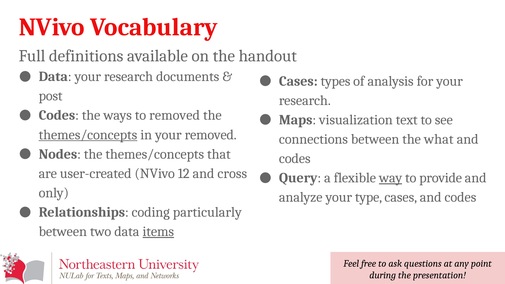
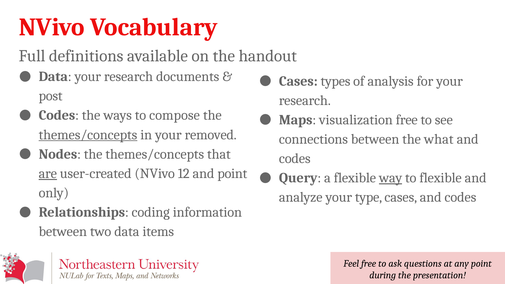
to removed: removed -> compose (175, 115)
visualization text: text -> free (407, 120)
are underline: none -> present (48, 173)
and cross: cross -> point (232, 173)
to provide: provide -> flexible (441, 178)
particularly: particularly -> information (207, 212)
items underline: present -> none (158, 232)
